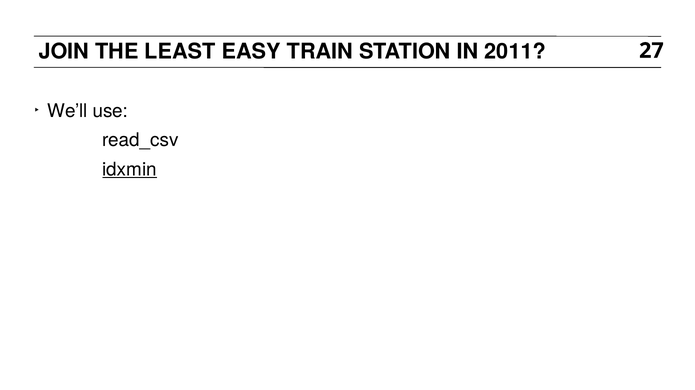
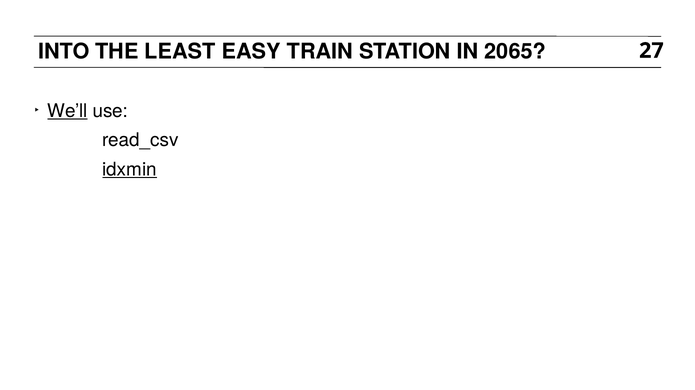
JOIN: JOIN -> INTO (64, 51)
2011: 2011 -> 2065 (515, 51)
We’ll underline: none -> present (67, 111)
